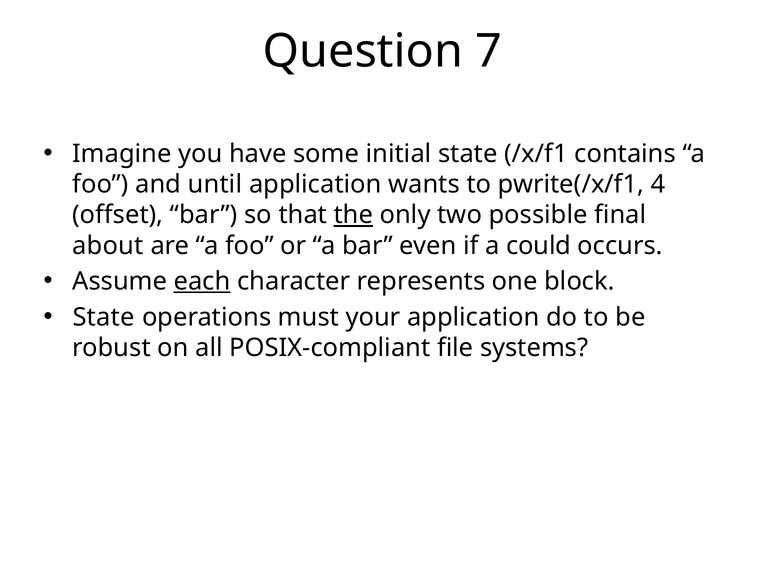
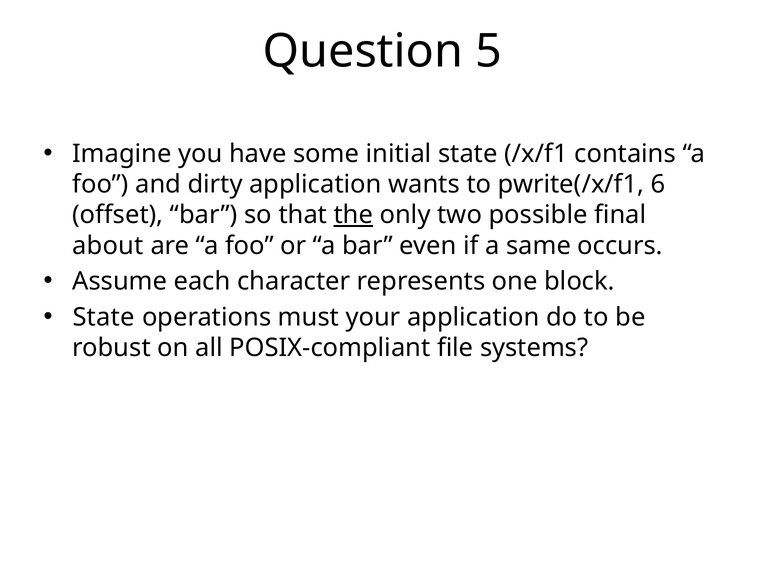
7: 7 -> 5 (489, 51)
until: until -> dirty (215, 184)
4: 4 -> 6 (658, 184)
could: could -> same (539, 246)
each underline: present -> none (202, 281)
